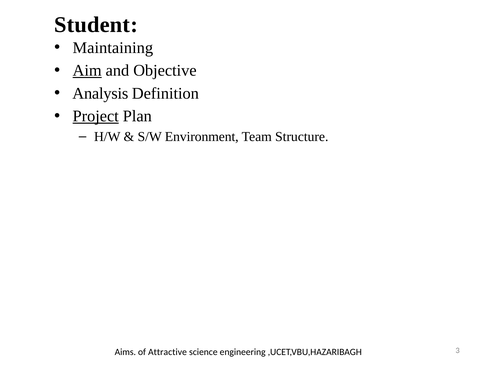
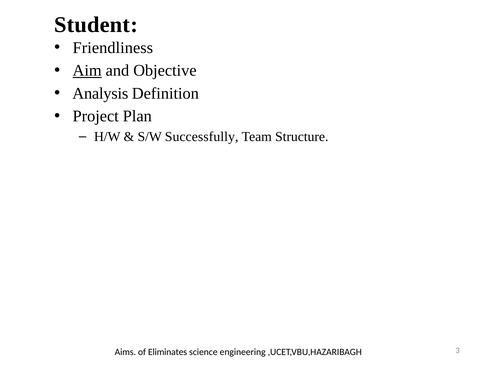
Maintaining: Maintaining -> Friendliness (113, 48)
Project underline: present -> none (96, 116)
Environment: Environment -> Successfully (202, 137)
Attractive: Attractive -> Eliminates (168, 352)
